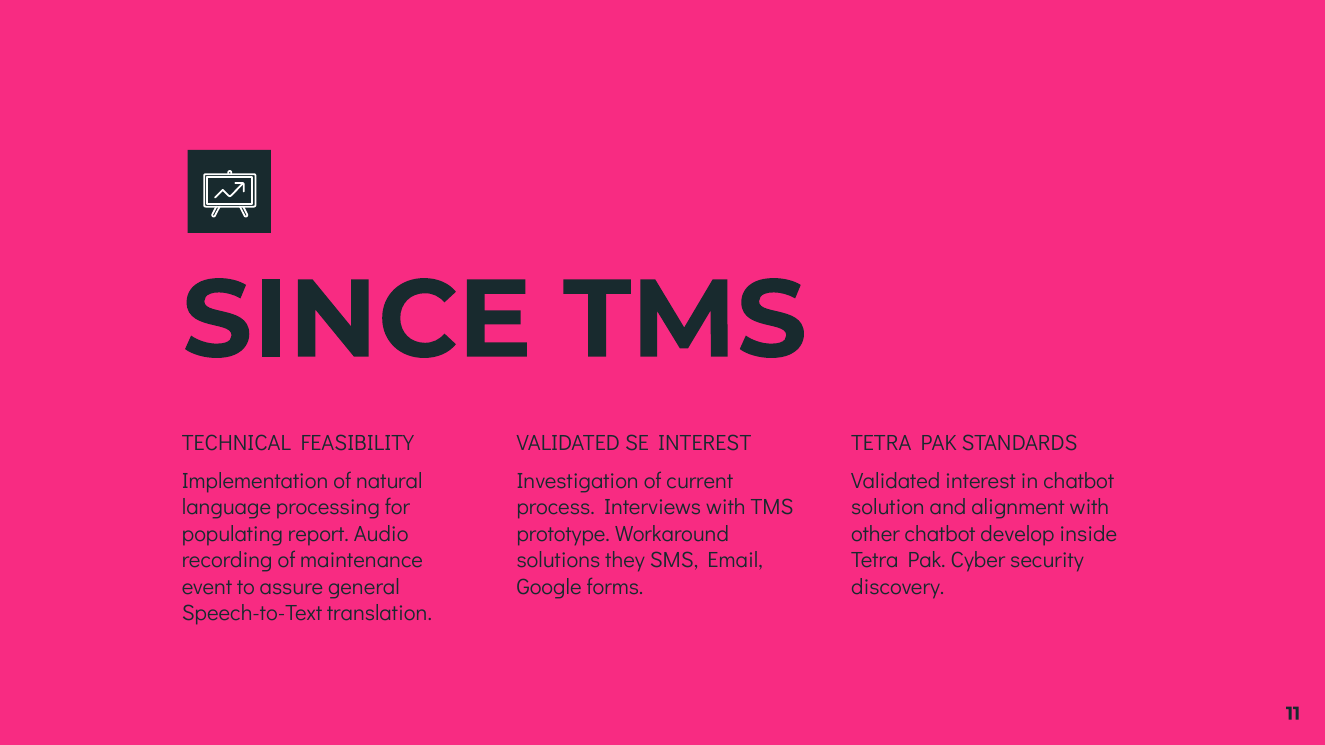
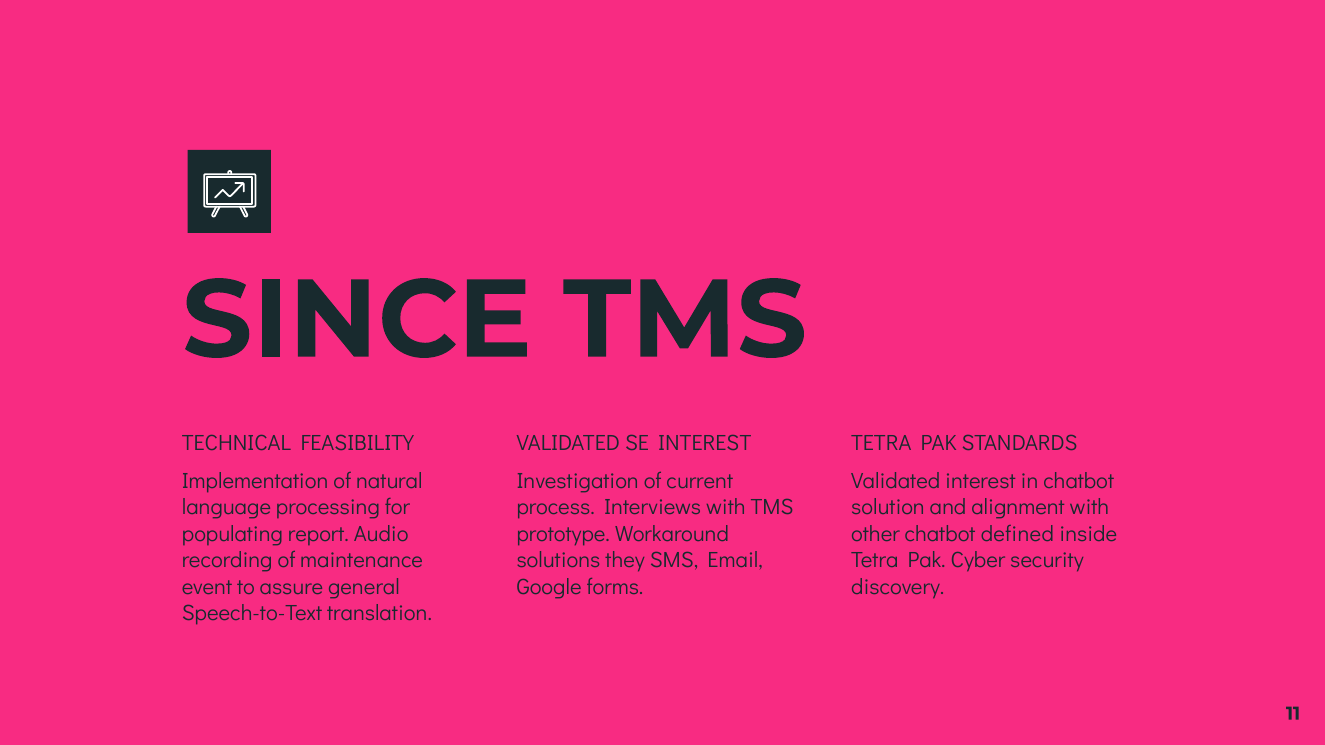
develop: develop -> defined (1017, 534)
